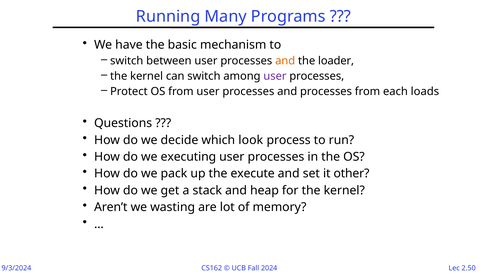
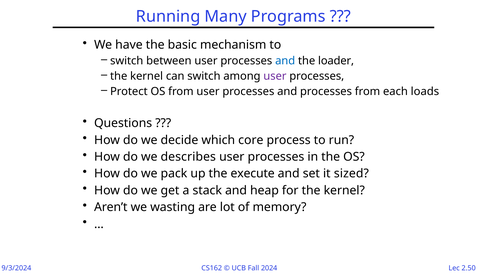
and colour: orange -> blue (285, 61)
look: look -> core (251, 140)
executing: executing -> describes (188, 157)
other: other -> sized (351, 174)
